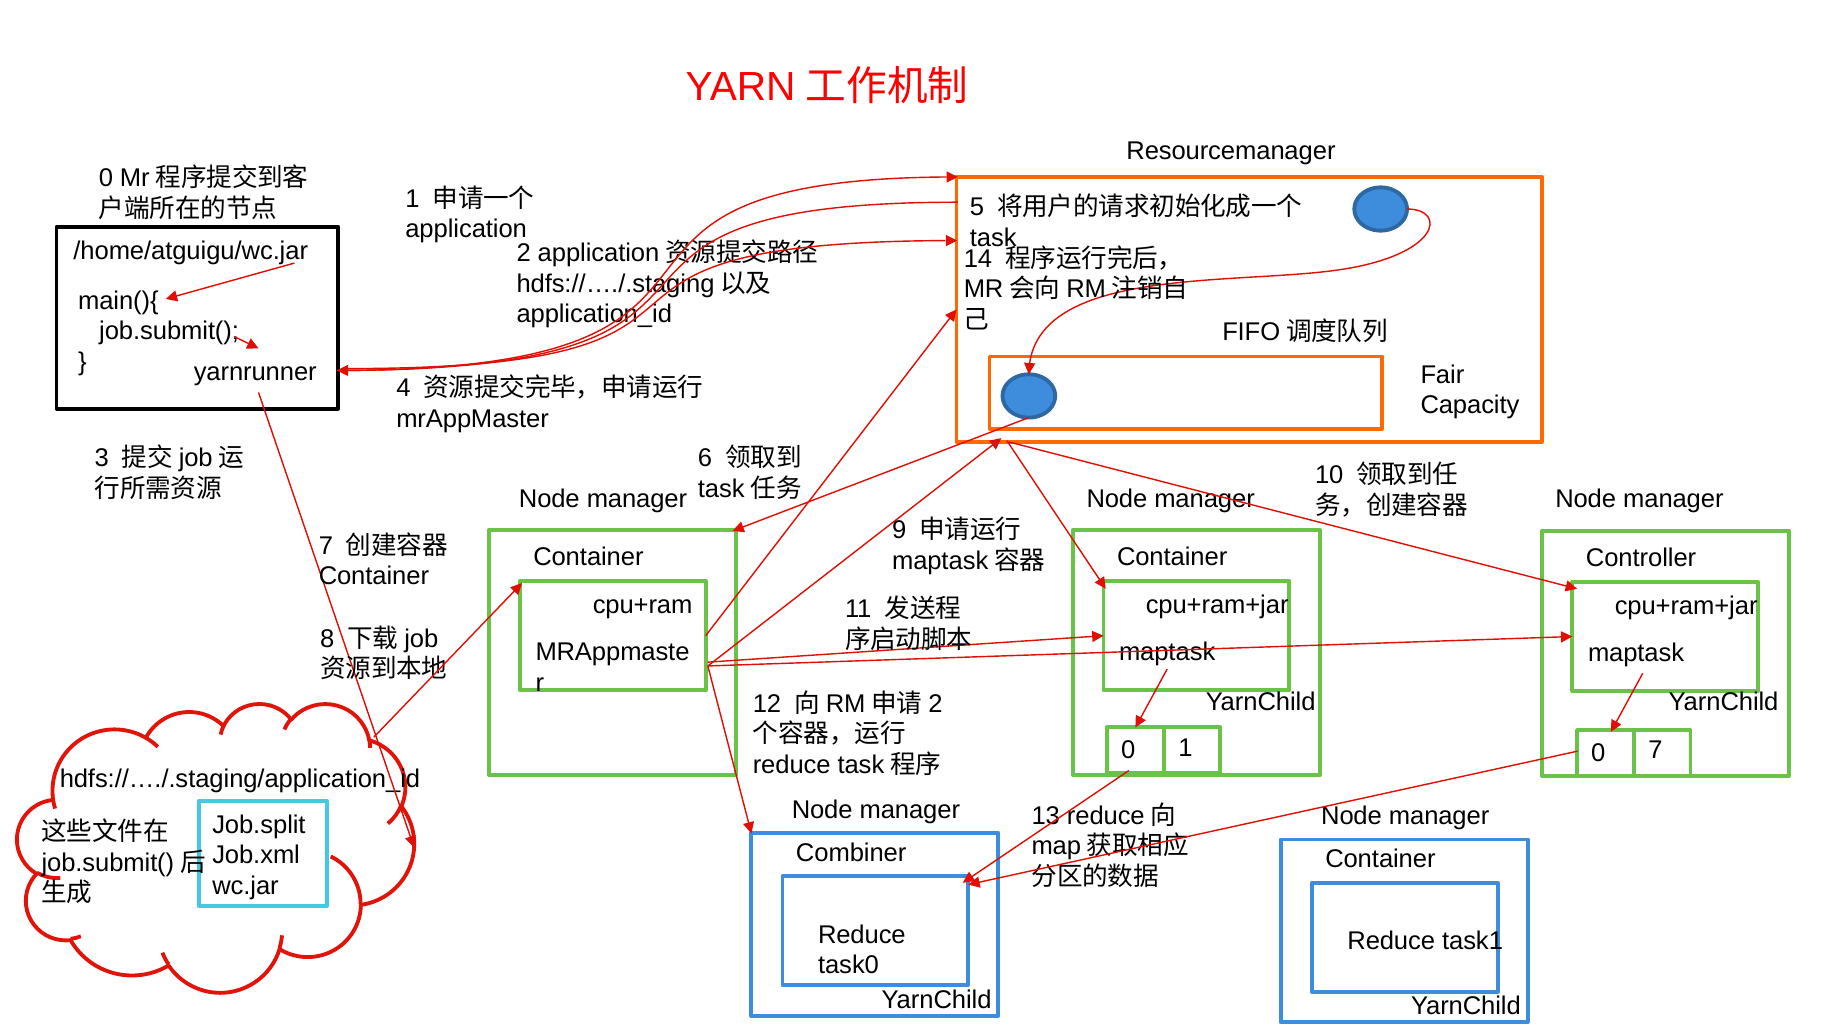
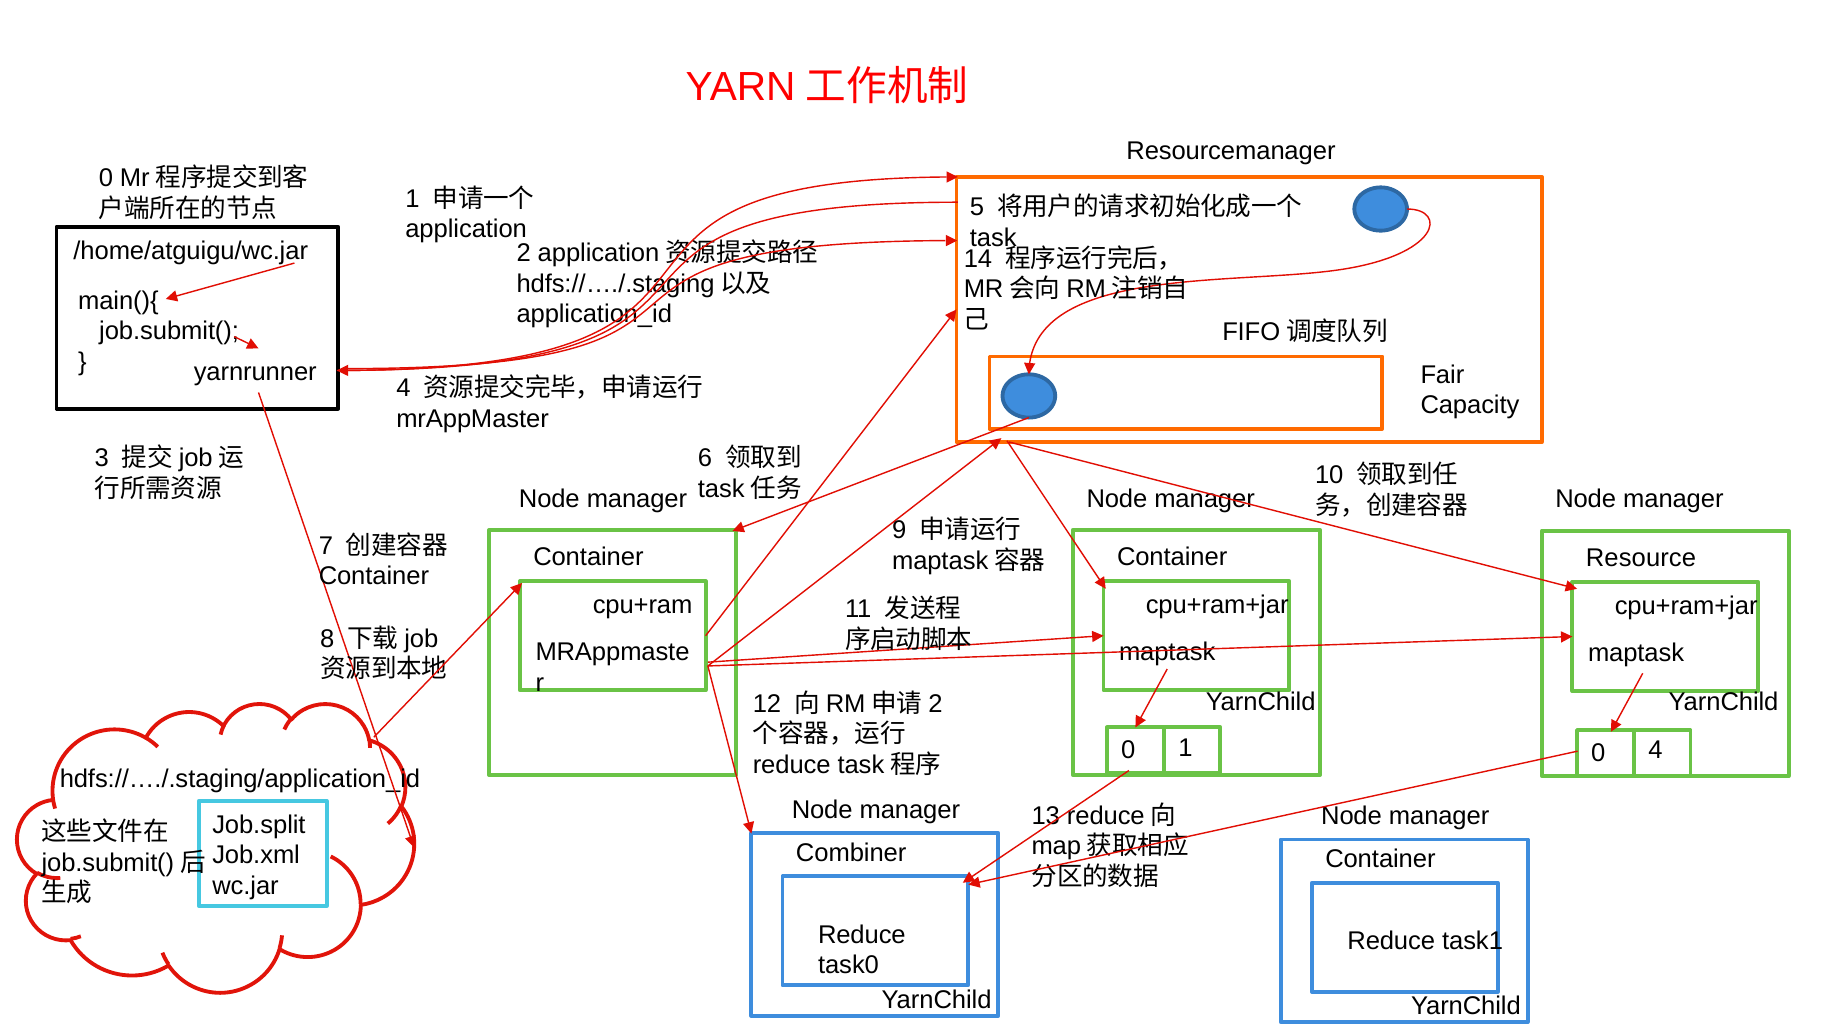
Controller: Controller -> Resource (1641, 558)
0 7: 7 -> 4 (1655, 750)
